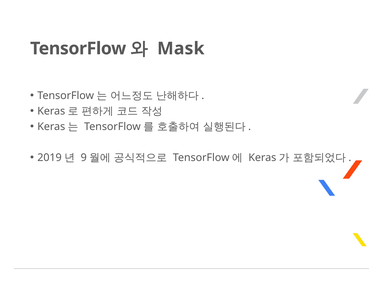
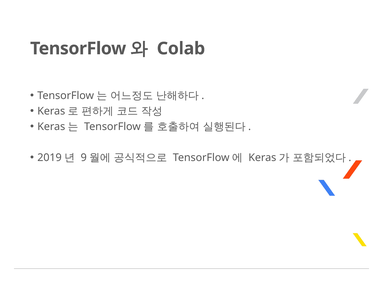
Mask: Mask -> Colab (181, 49)
